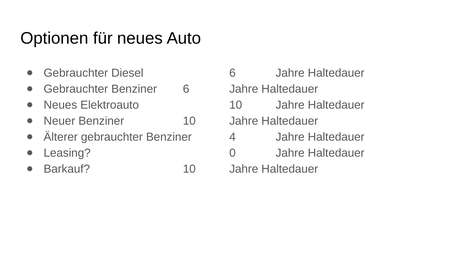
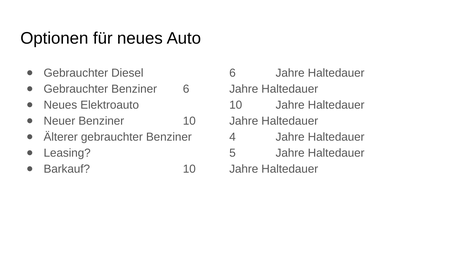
0: 0 -> 5 (232, 153)
